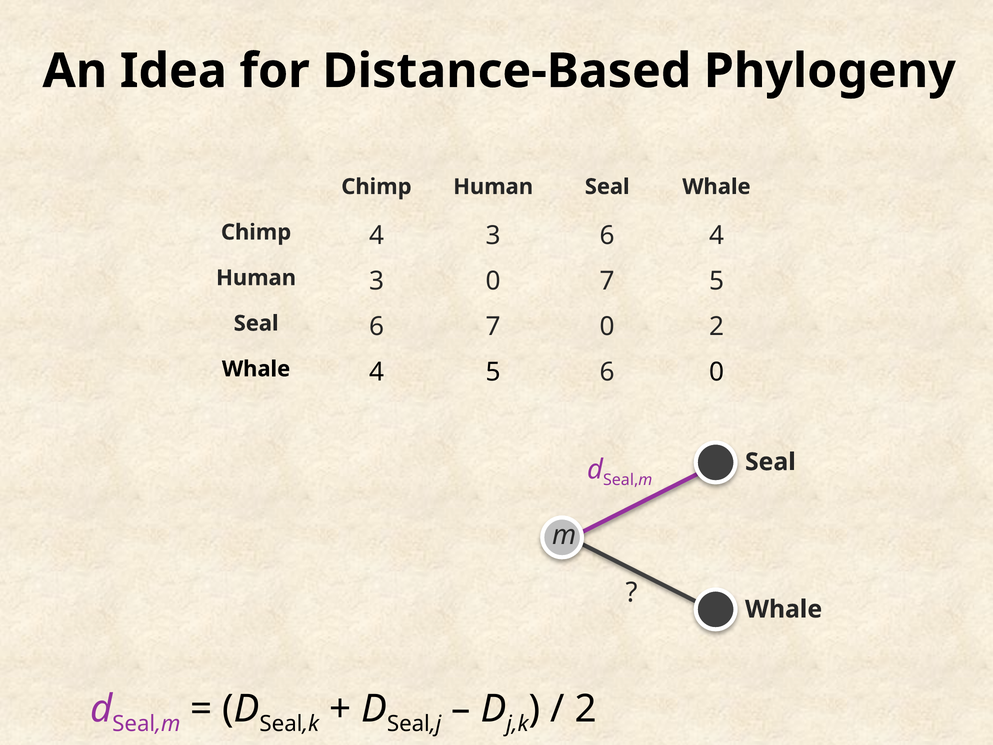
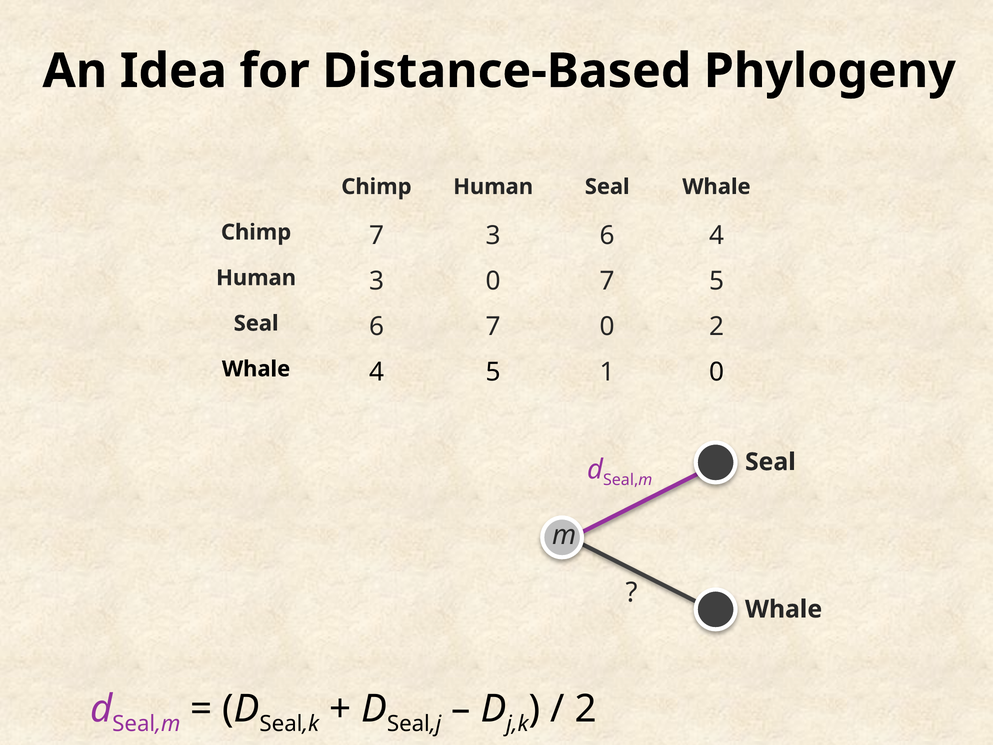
Chimp 4: 4 -> 7 (377, 235)
5 6: 6 -> 1 (607, 372)
